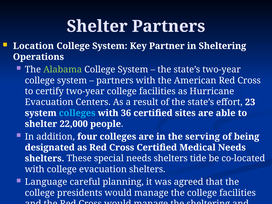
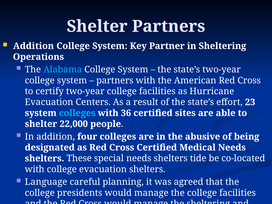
Location: Location -> Addition (33, 46)
Alabama colour: light green -> light blue (63, 70)
serving: serving -> abusive (203, 137)
